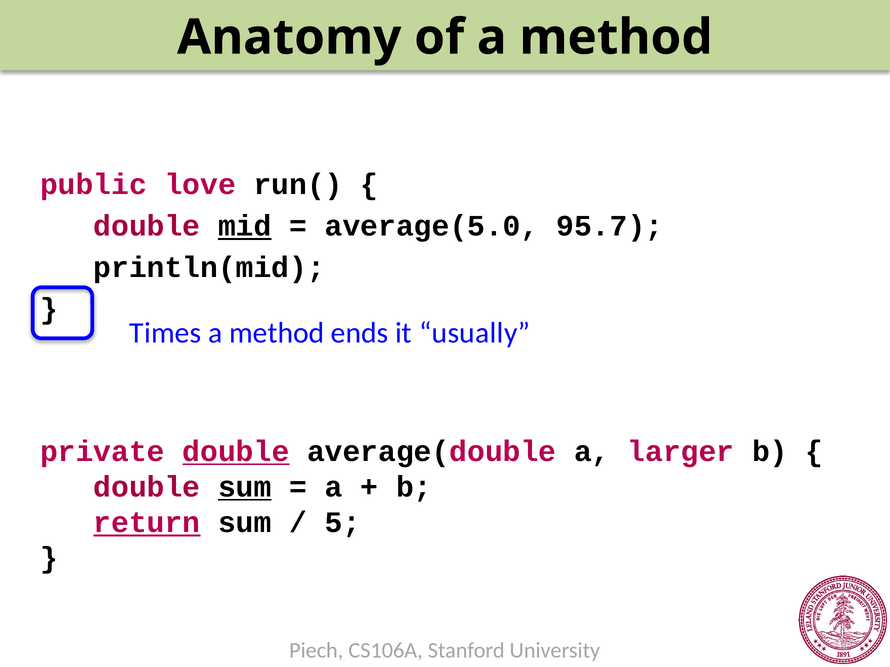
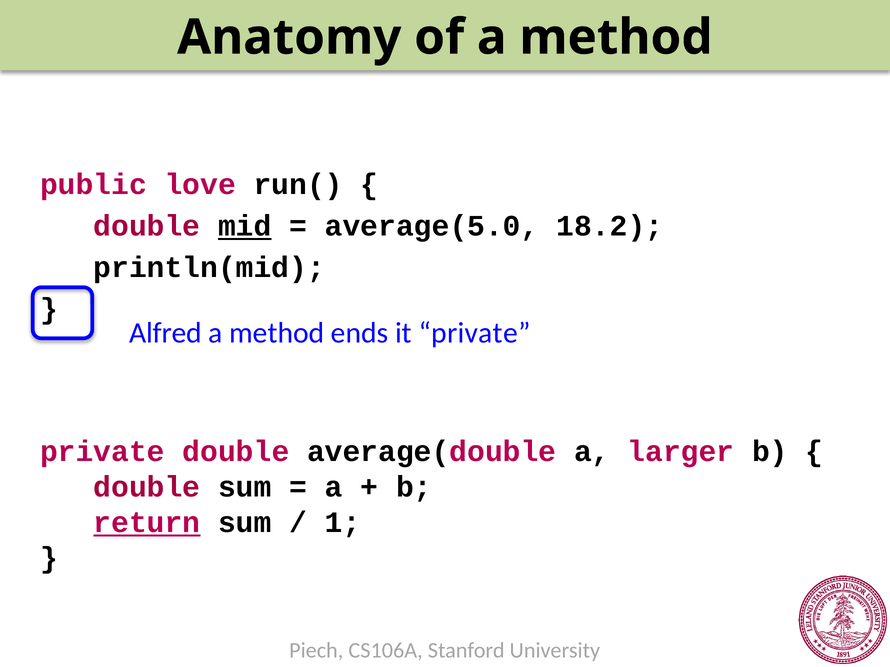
95.7: 95.7 -> 18.2 (610, 226)
Times: Times -> Alfred (166, 333)
it usually: usually -> private (475, 333)
double underline: present -> none (236, 452)
sum underline: present -> none (245, 487)
5: 5 -> 1 (343, 523)
